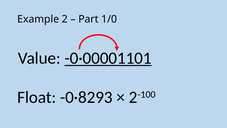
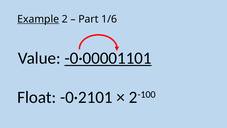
Example underline: none -> present (38, 19)
1/0: 1/0 -> 1/6 (109, 19)
-0·8293: -0·8293 -> -0·2101 (86, 97)
